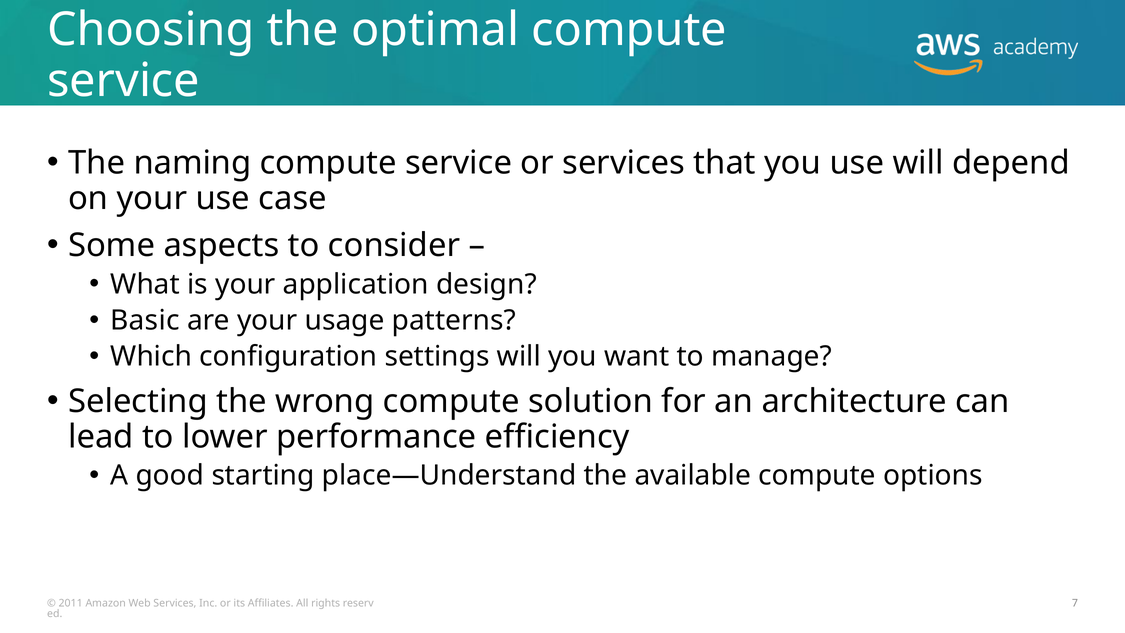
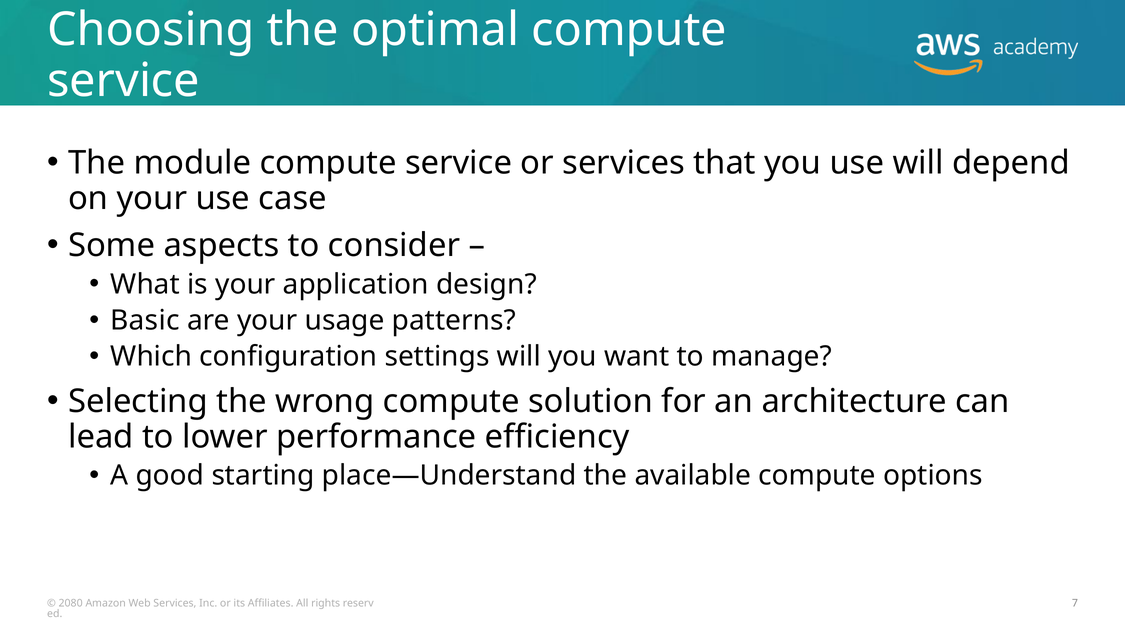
naming: naming -> module (192, 163)
2011: 2011 -> 2080 (71, 603)
